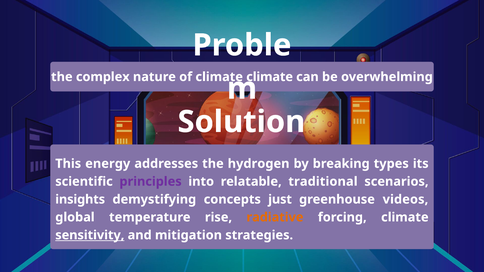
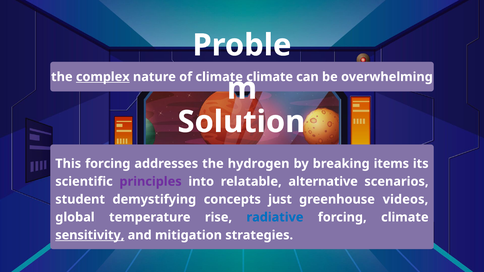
complex underline: none -> present (103, 77)
This energy: energy -> forcing (108, 164)
types: types -> items (391, 164)
traditional: traditional -> alternative (323, 182)
insights: insights -> student (80, 200)
radiative colour: orange -> blue (275, 217)
